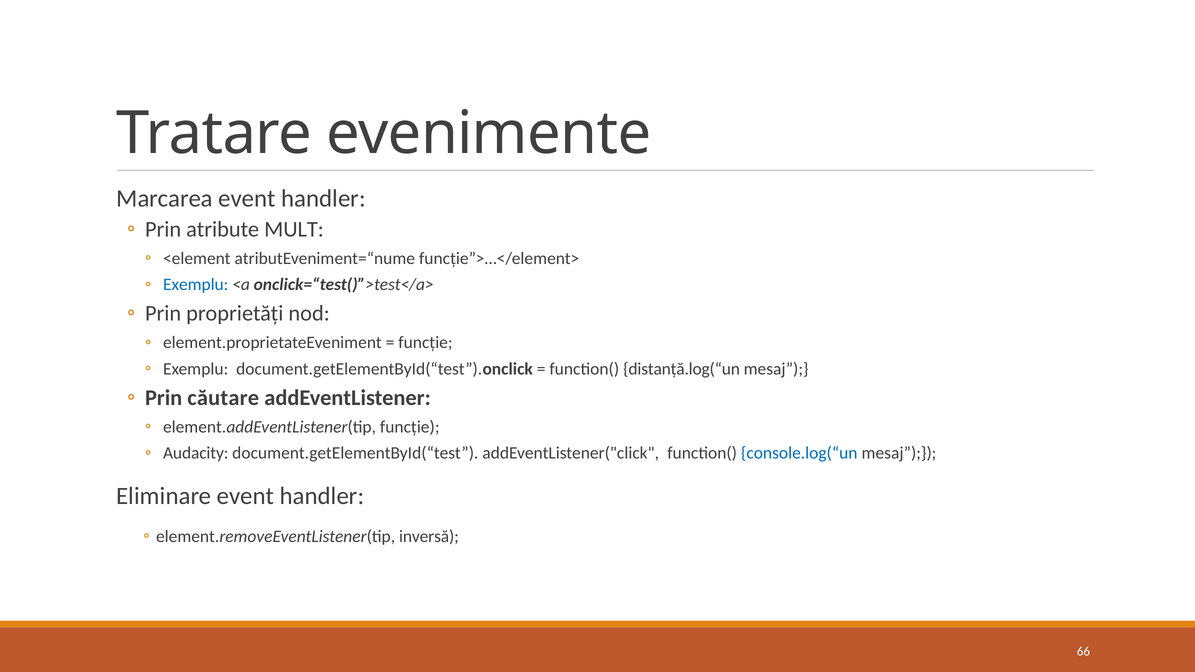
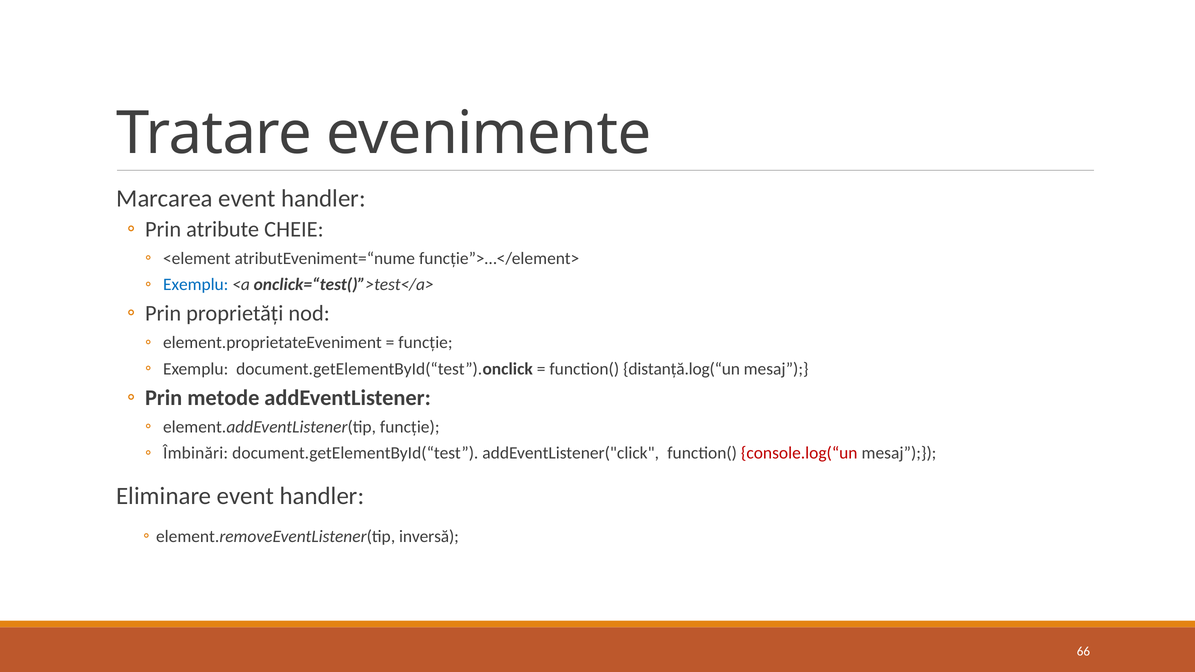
MULT: MULT -> CHEIE (294, 229)
căutare: căutare -> metode (223, 398)
Audacity: Audacity -> Îmbinări (196, 453)
console.log(“un colour: blue -> red (799, 453)
